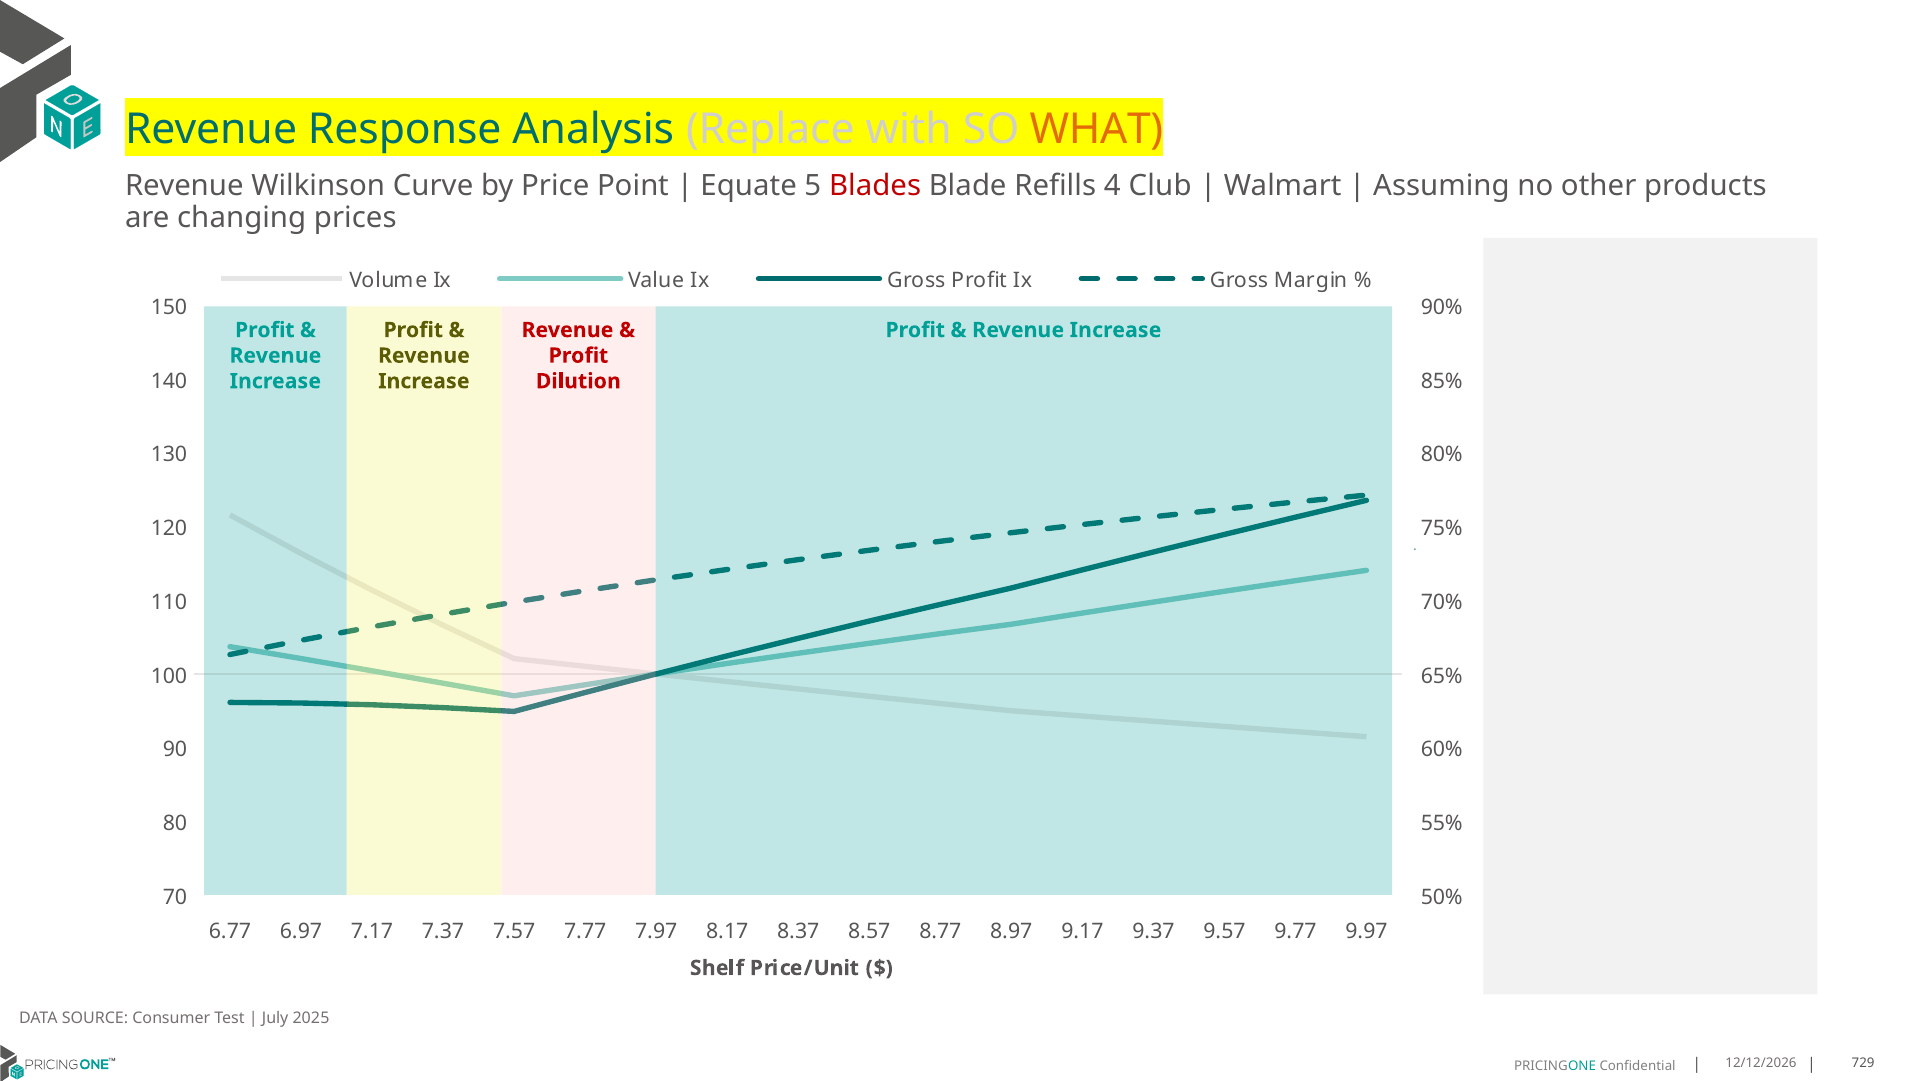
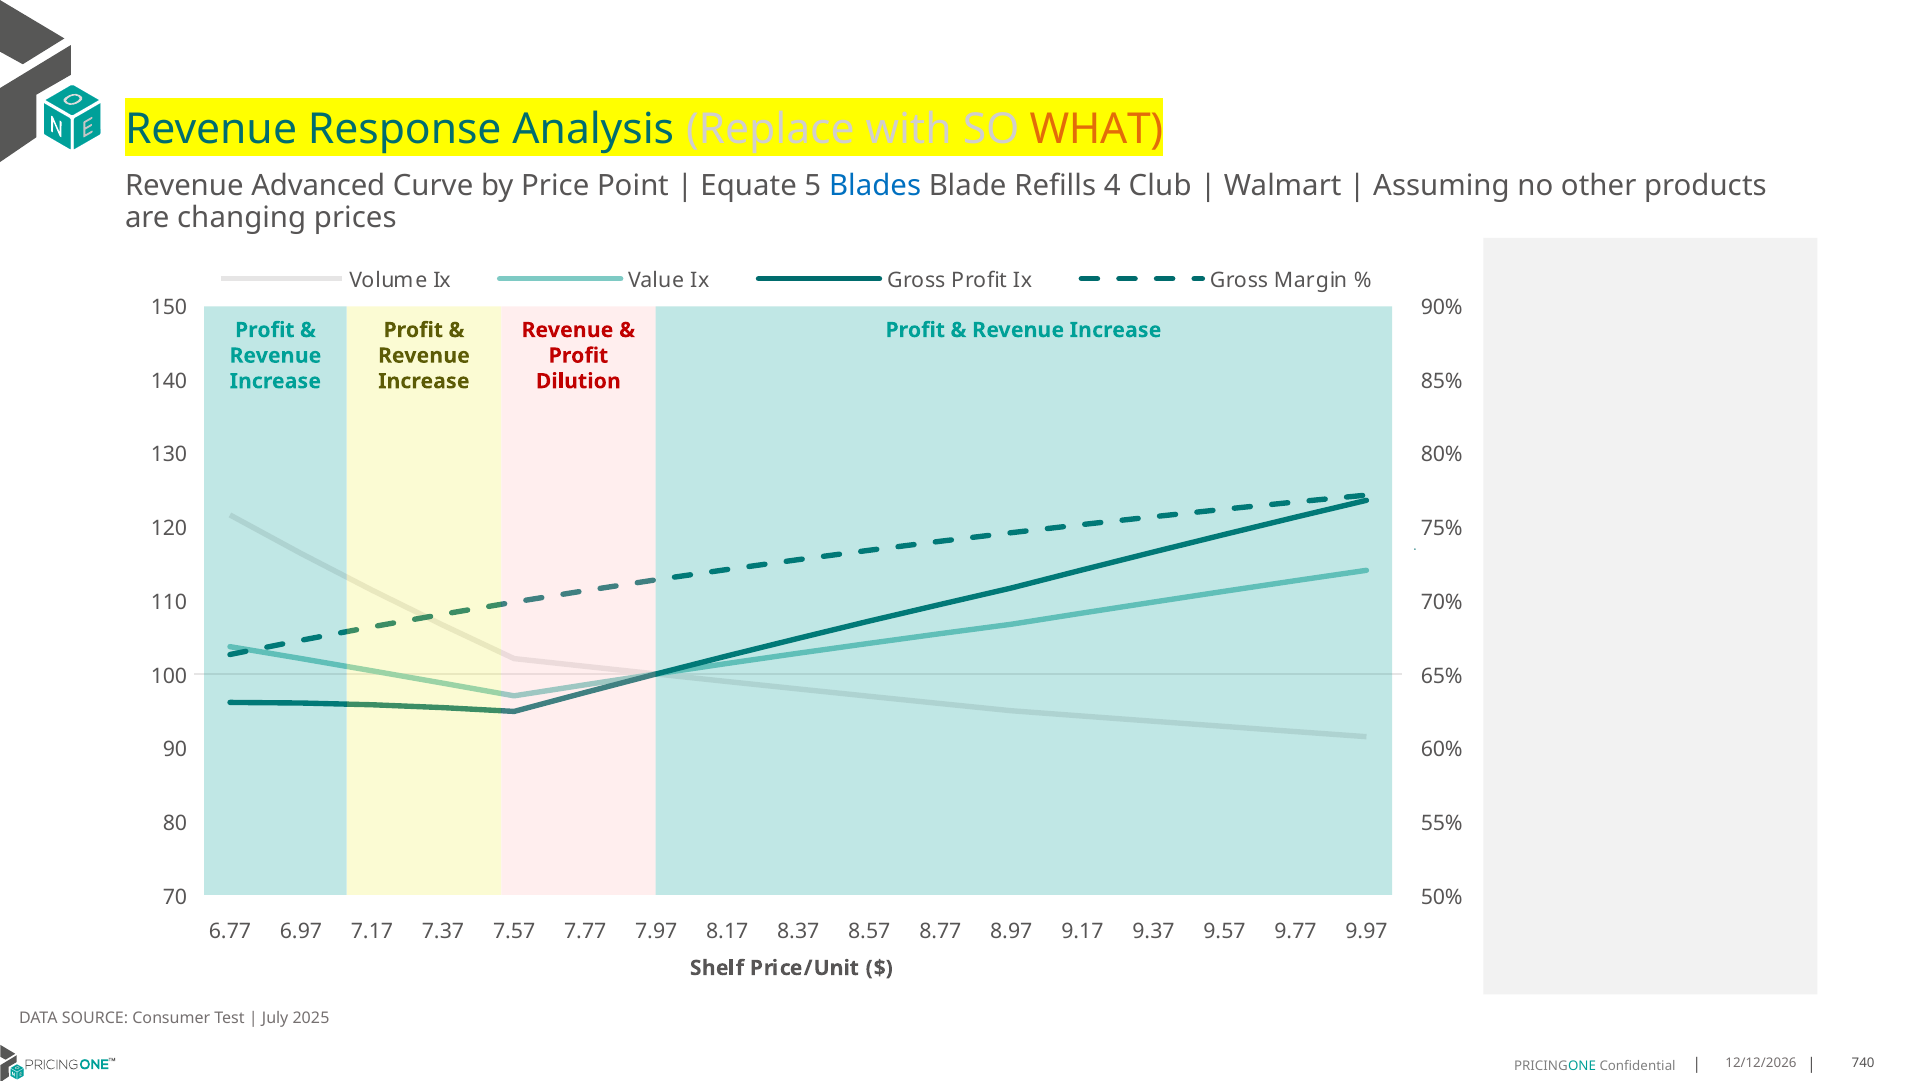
Wilkinson: Wilkinson -> Advanced (318, 186)
Blades colour: red -> blue (875, 186)
729: 729 -> 740 (1863, 1063)
